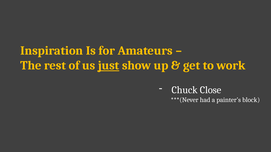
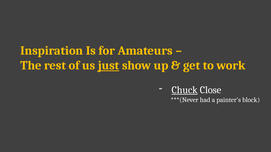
Chuck underline: none -> present (185, 90)
